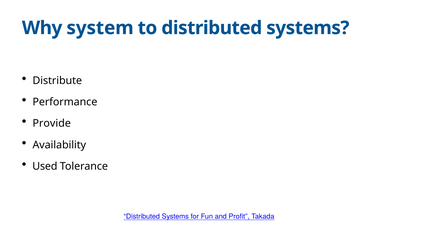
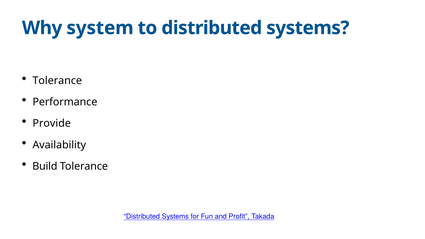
Distribute: Distribute -> Tolerance (57, 81)
Used: Used -> Build (45, 166)
